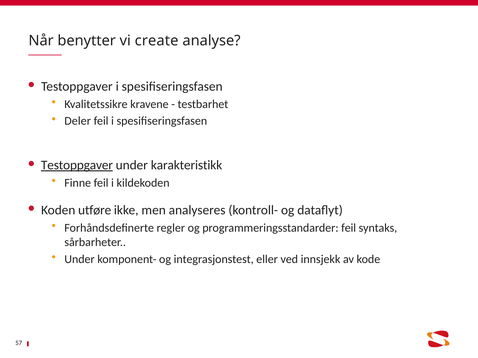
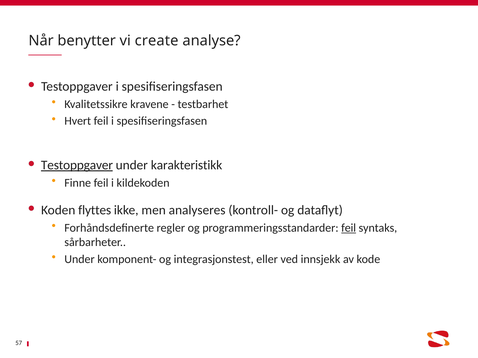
Deler: Deler -> Hvert (78, 121)
utføre: utføre -> flyttes (95, 210)
feil underline: none -> present (349, 228)
